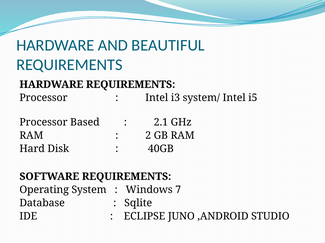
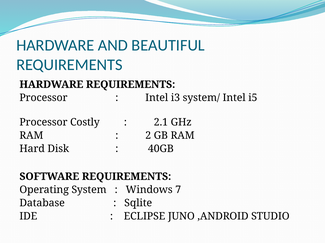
Based: Based -> Costly (85, 123)
